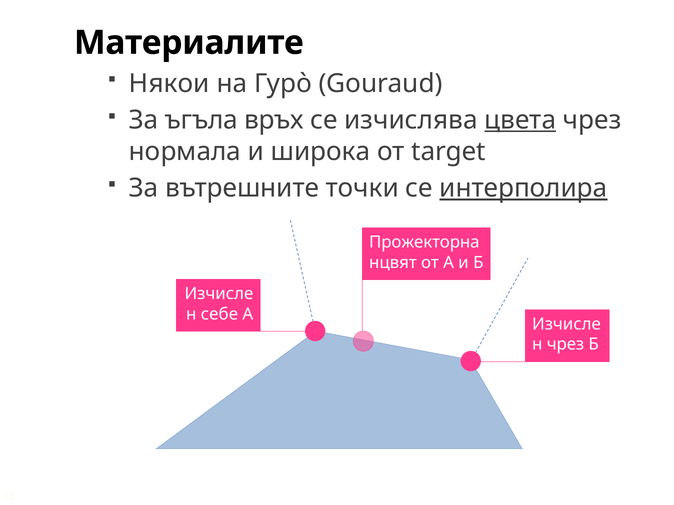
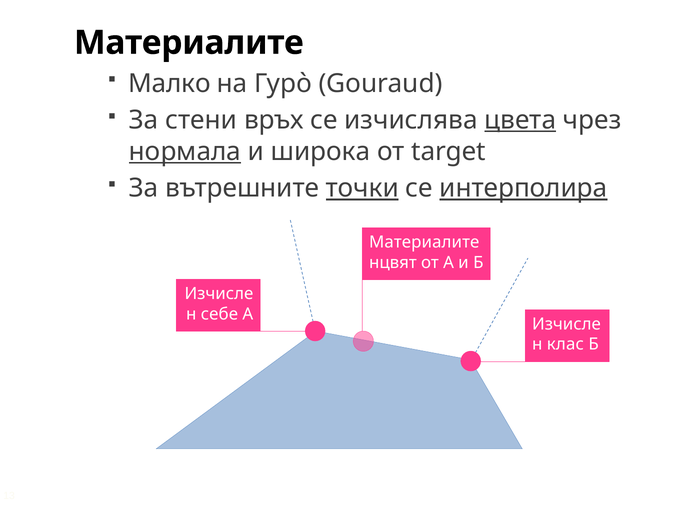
Някои: Някои -> Малко (170, 83)
ъгъла: ъгъла -> стени (201, 120)
нормала underline: none -> present (185, 152)
точки underline: none -> present (362, 188)
Прожекторна: Прожекторна -> Материалите (424, 243)
чрез: чрез -> клас (565, 345)
